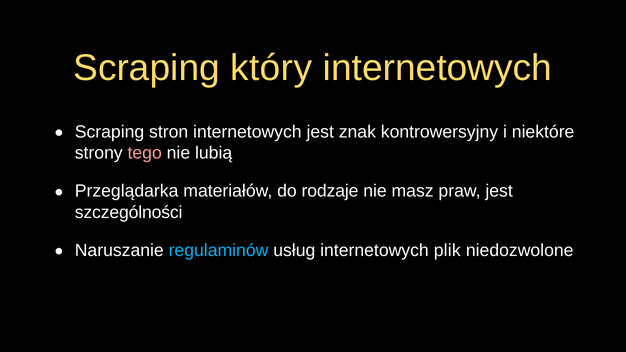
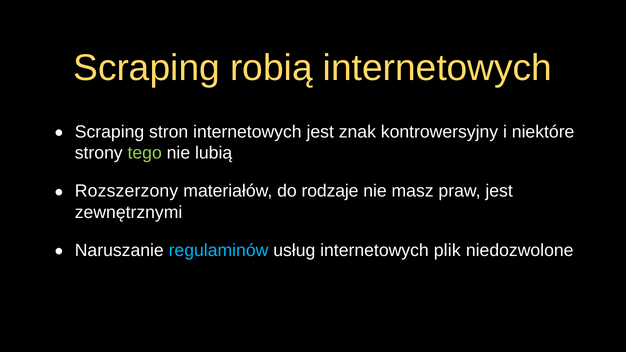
który: który -> robią (271, 68)
tego colour: pink -> light green (145, 153)
Przeglądarka: Przeglądarka -> Rozszerzony (127, 191)
szczególności: szczególności -> zewnętrznymi (129, 212)
